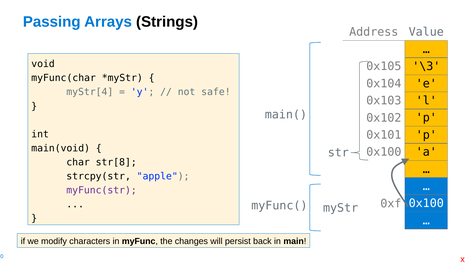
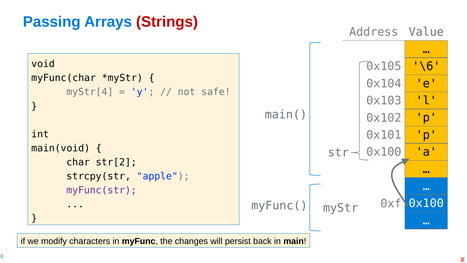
Strings colour: black -> red (167, 22)
\3: \3 -> \6 (426, 66)
str[8: str[8 -> str[2 (116, 162)
